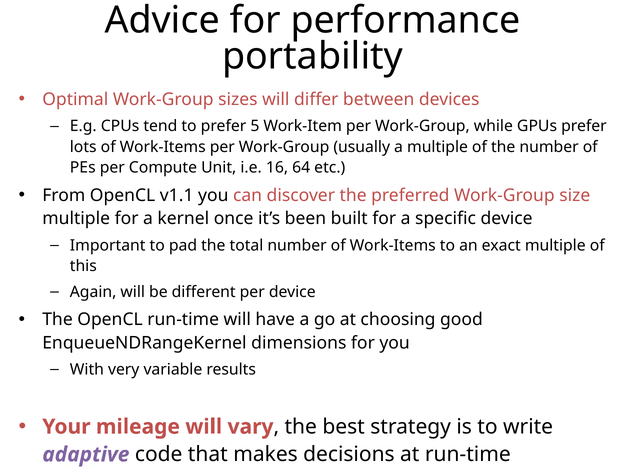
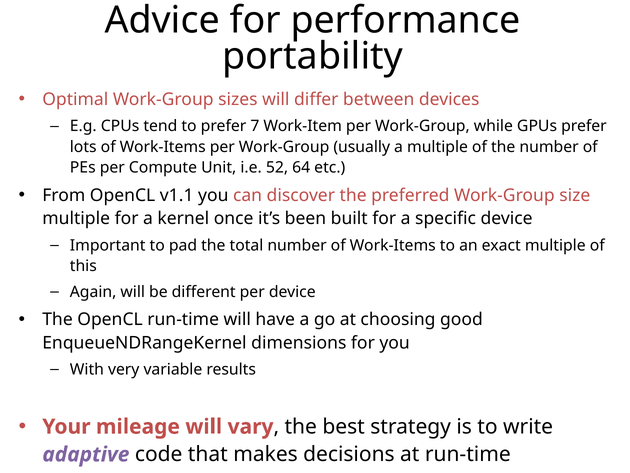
5: 5 -> 7 (255, 126)
16: 16 -> 52 (277, 168)
